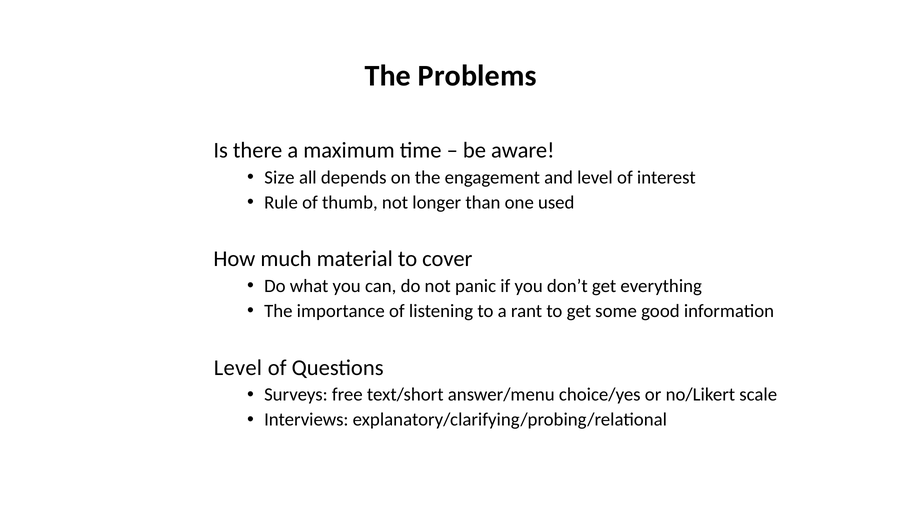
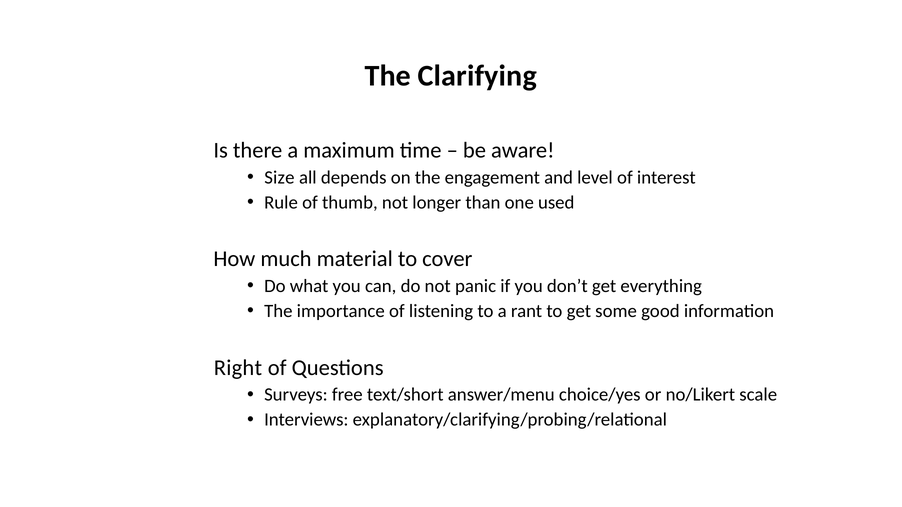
Problems: Problems -> Clarifying (477, 76)
Level: Level -> Right (238, 368)
